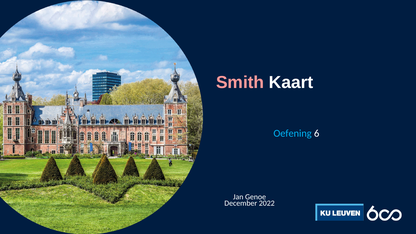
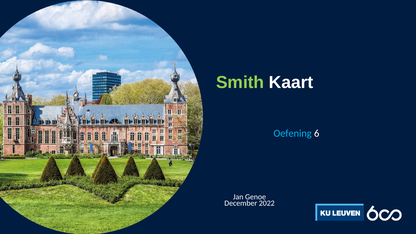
Smith colour: pink -> light green (240, 82)
